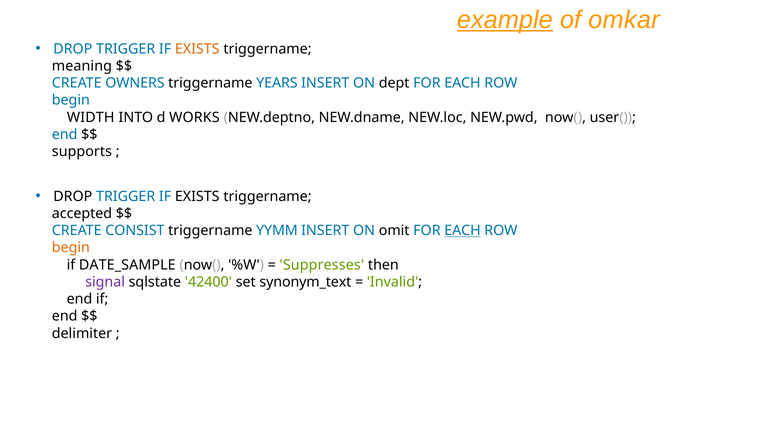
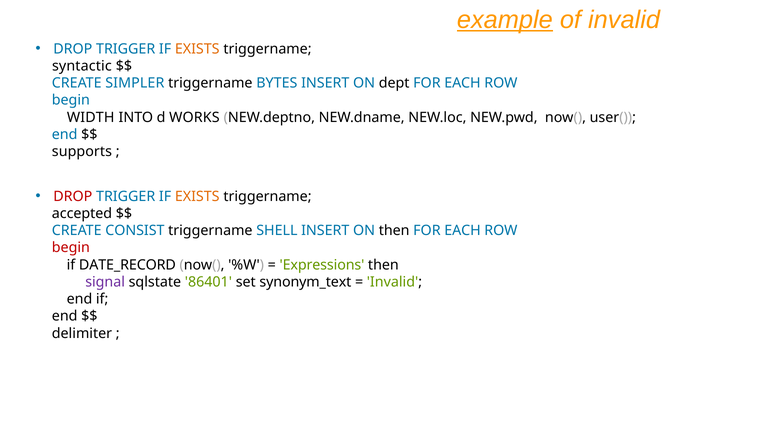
of omkar: omkar -> invalid (624, 20)
meaning: meaning -> syntactic (82, 66)
OWNERS: OWNERS -> SIMPLER (135, 83)
YEARS: YEARS -> BYTES (277, 83)
DROP colour: black -> red (73, 196)
EXISTS colour: black -> orange (197, 196)
YYMM: YYMM -> SHELL (277, 231)
ON omit: omit -> then (394, 231)
EACH underline: present -> none (463, 231)
begin colour: orange -> red (71, 248)
DATE_SAMPLE: DATE_SAMPLE -> DATE_RECORD (127, 265)
Suppresses: Suppresses -> Expressions (322, 265)
42400: 42400 -> 86401 (208, 282)
